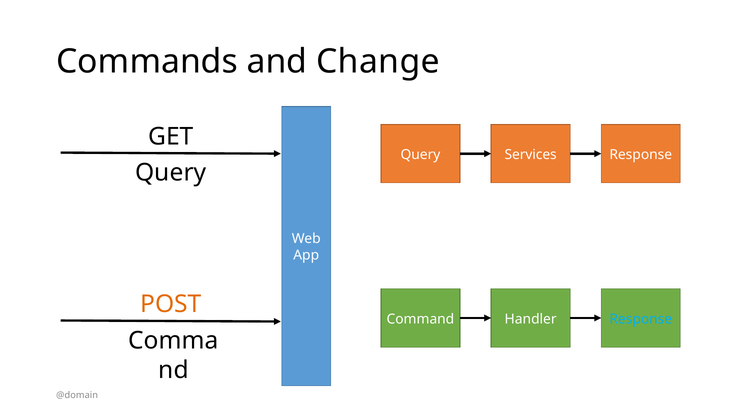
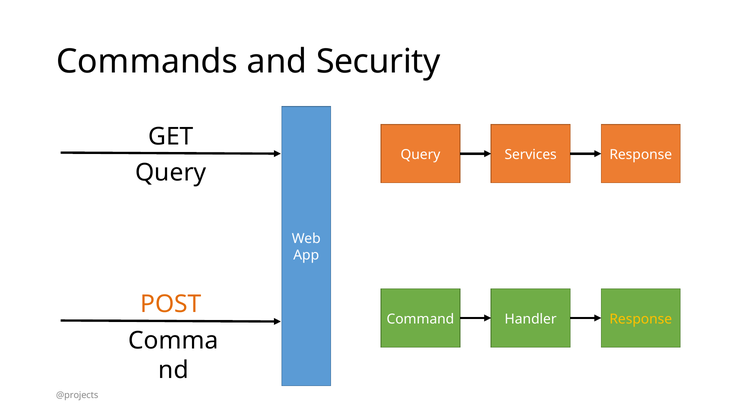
Change: Change -> Security (378, 62)
Response colour: light blue -> yellow (641, 319)
@domain: @domain -> @projects (77, 396)
